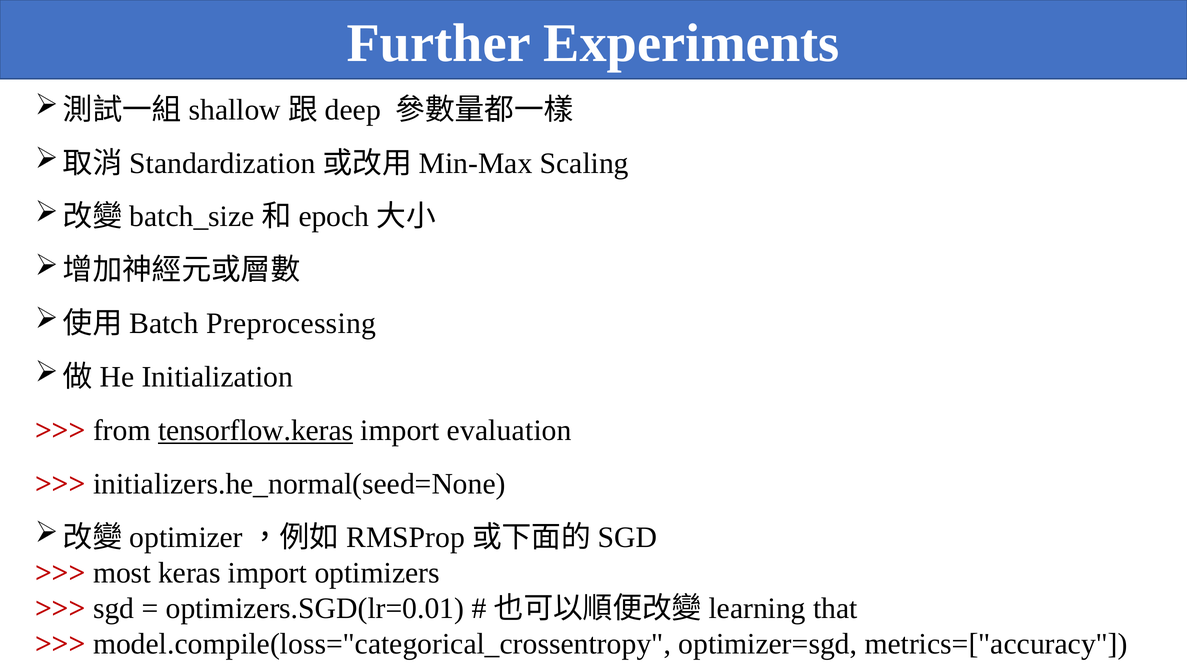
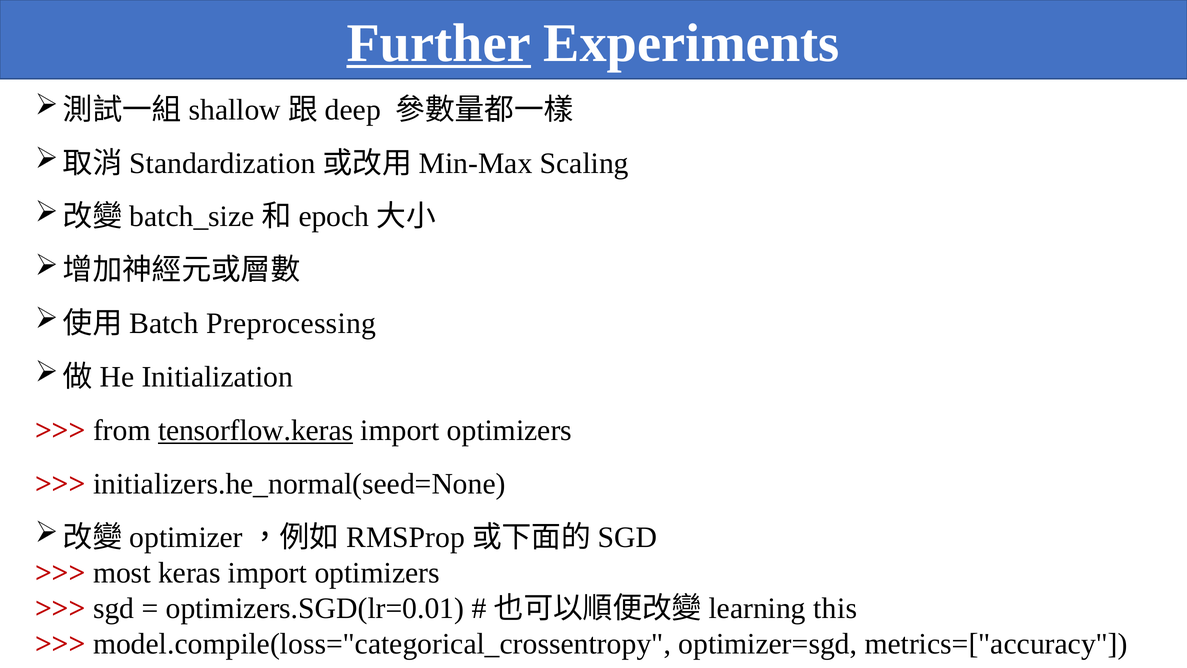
Further underline: none -> present (439, 43)
evaluation: evaluation -> optimizers (509, 430)
that: that -> this (835, 608)
